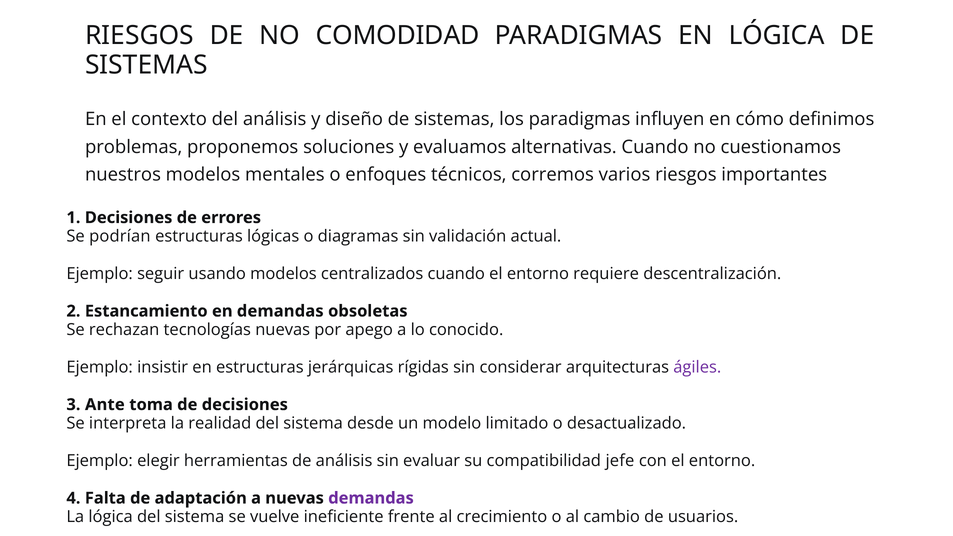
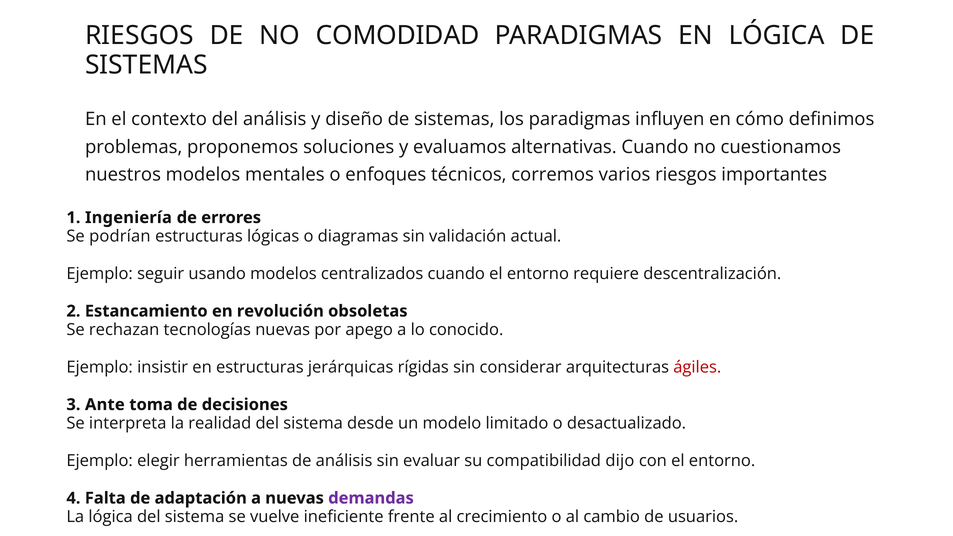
1 Decisiones: Decisiones -> Ingeniería (128, 218)
en demandas: demandas -> revolución (280, 311)
ágiles colour: purple -> red (697, 367)
jefe: jefe -> dijo (620, 461)
